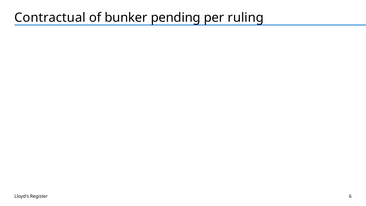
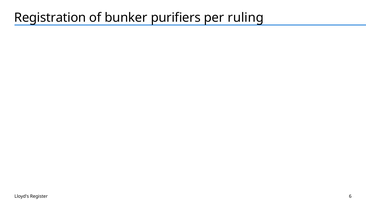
Contractual: Contractual -> Registration (50, 18)
pending: pending -> purifiers (176, 18)
